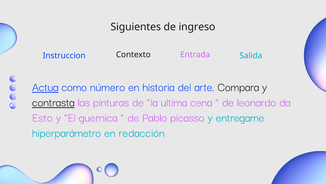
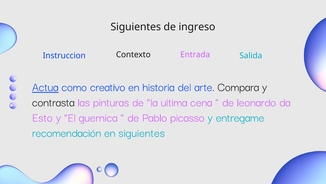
número: número -> creativo (108, 87)
contrasta underline: present -> none (53, 102)
hiperparámetro: hiperparámetro -> recomendación (67, 132)
en redacción: redacción -> siguientes (142, 132)
